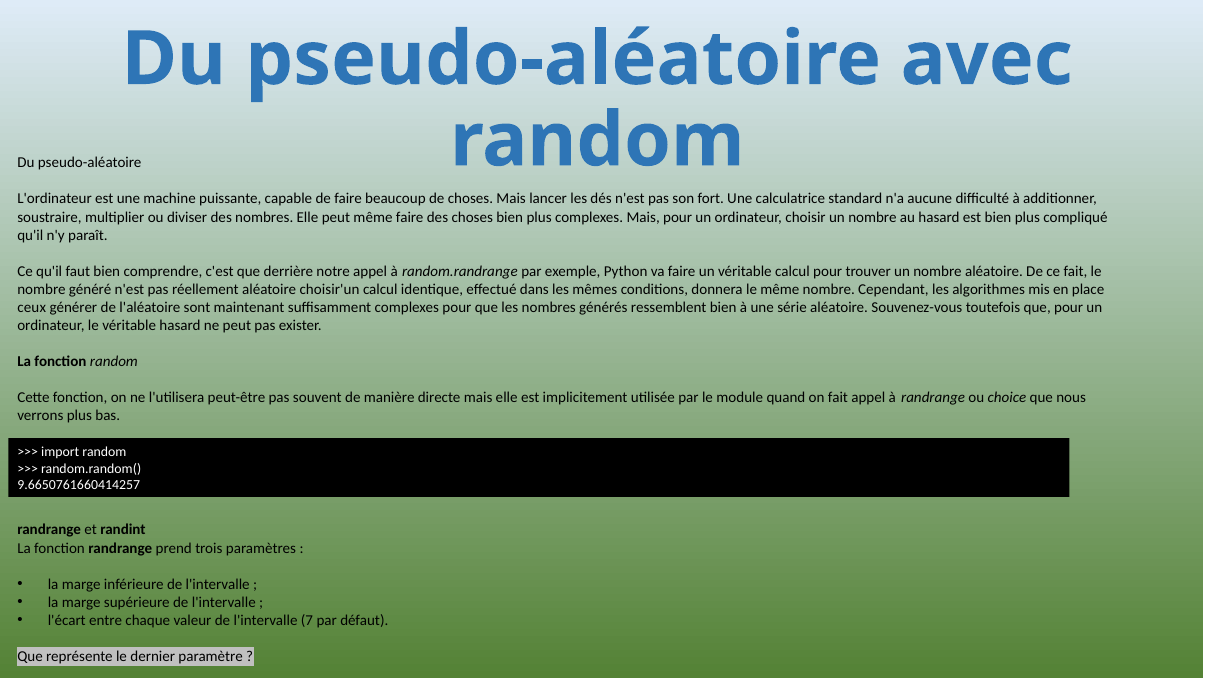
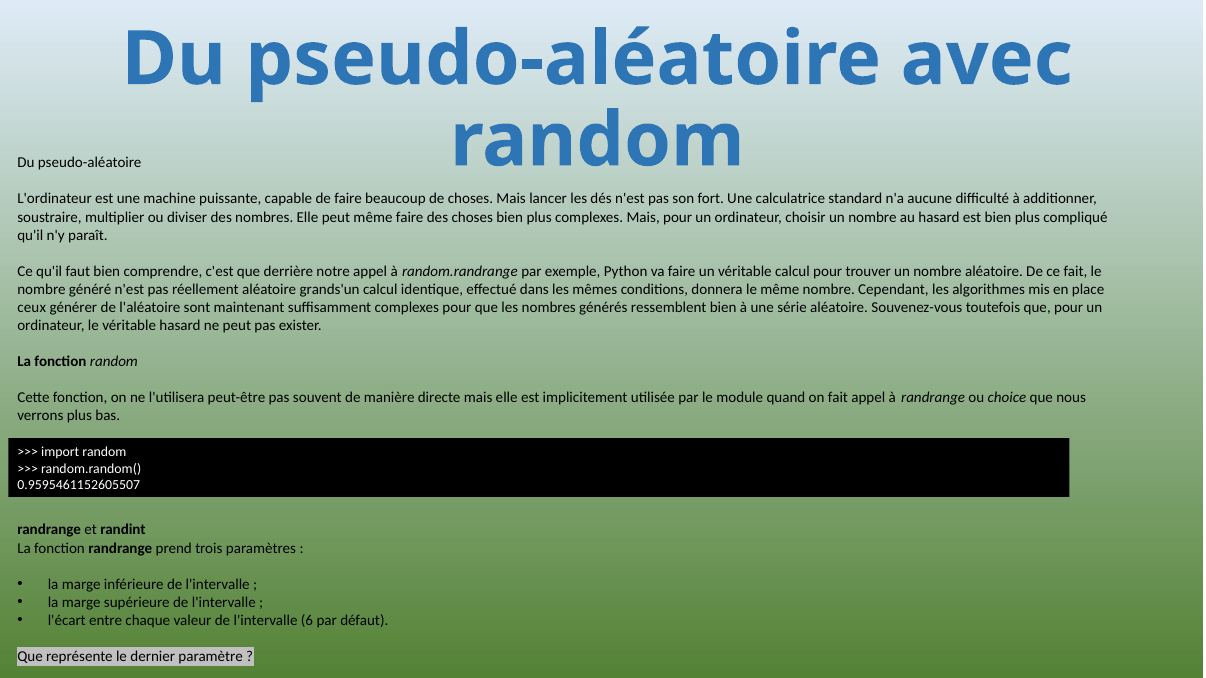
choisir'un: choisir'un -> grands'un (330, 290)
9.6650761660414257: 9.6650761660414257 -> 0.9595461152605507 (79, 485)
7: 7 -> 6 (307, 621)
